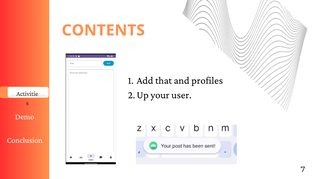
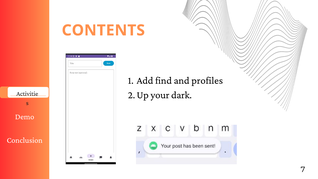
that: that -> find (164, 80)
user: user -> dark (182, 95)
